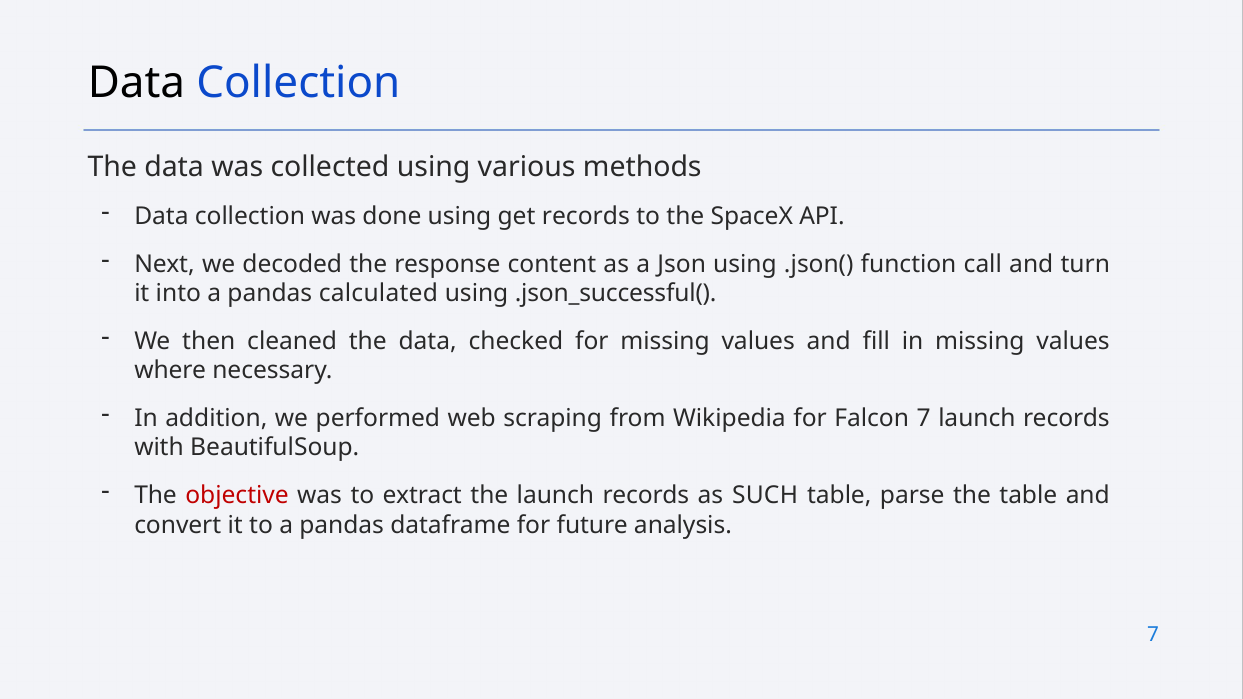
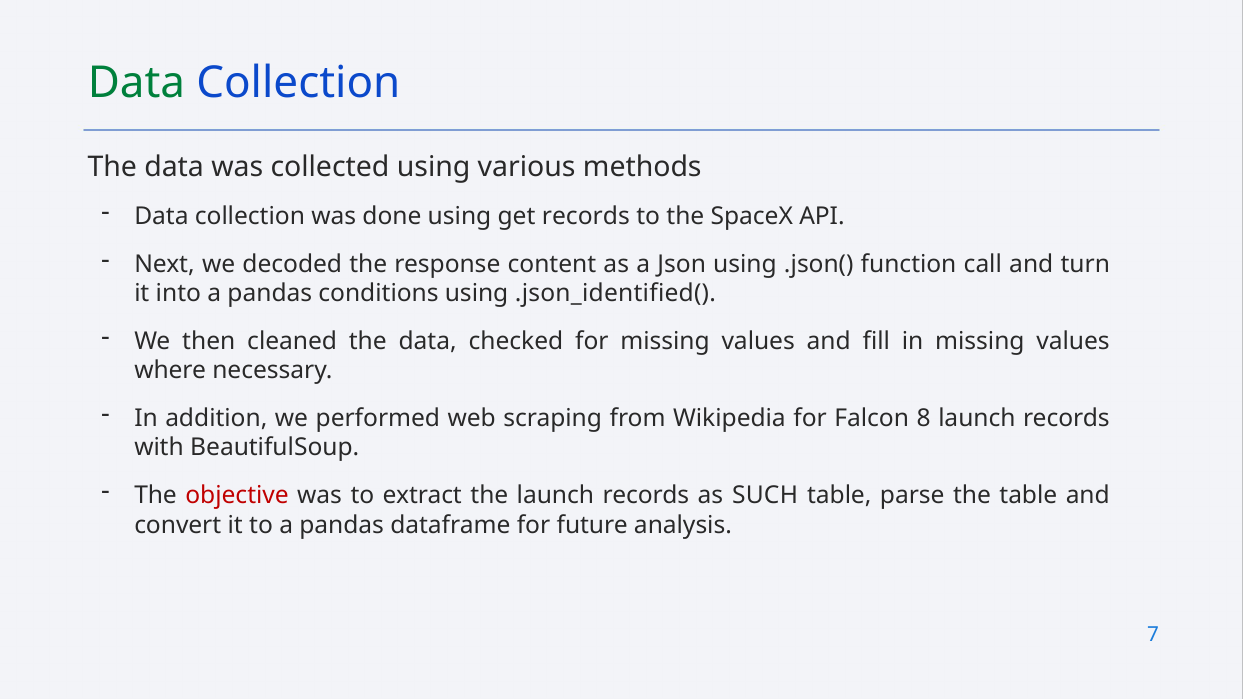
Data colour: black -> green (136, 83)
calculated: calculated -> conditions (379, 294)
.json_successful(: .json_successful( -> .json_identified( (615, 294)
Falcon 7: 7 -> 8 (924, 418)
